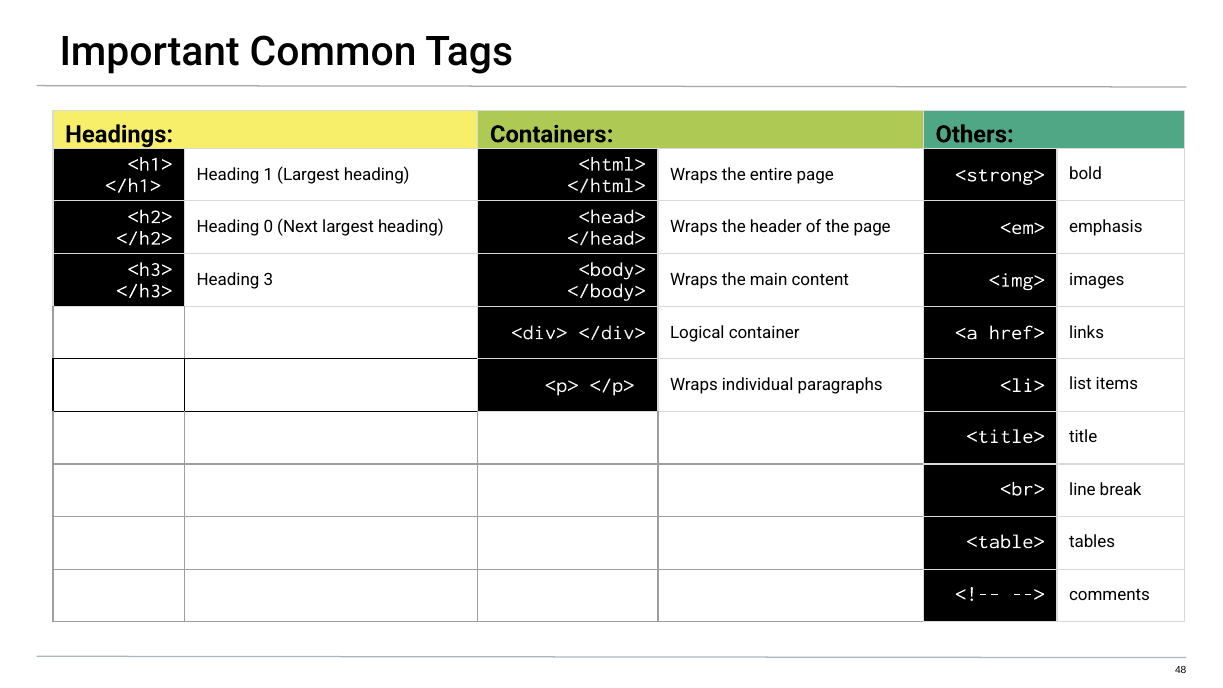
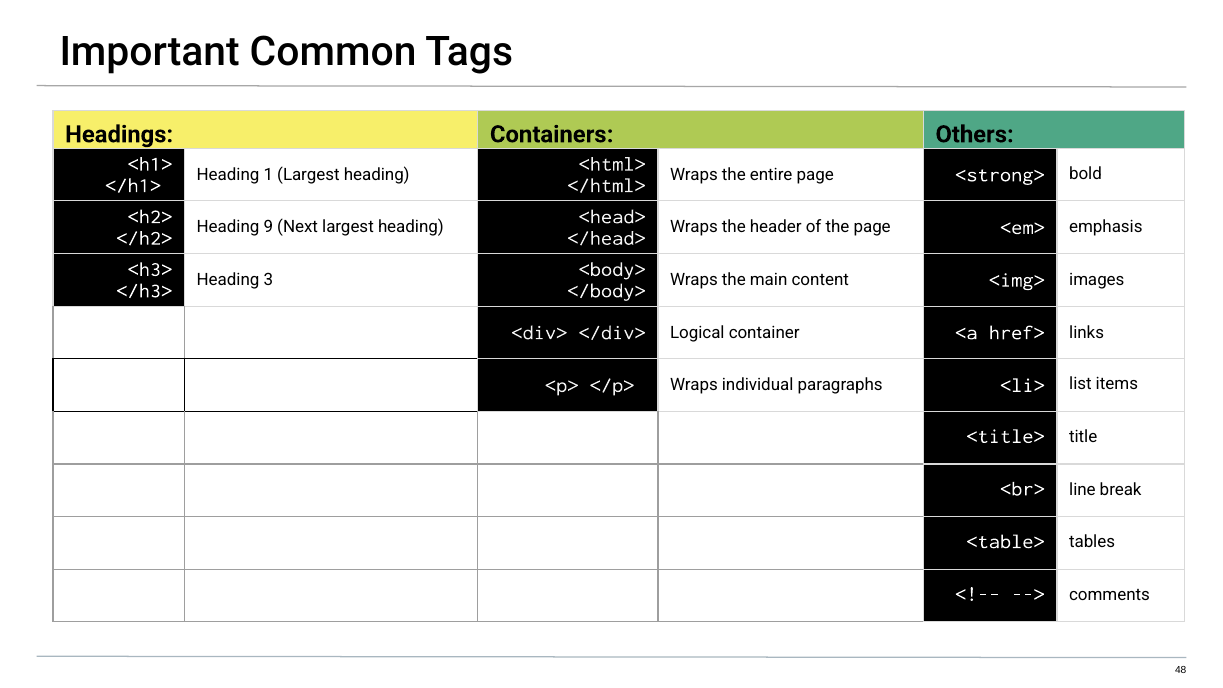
0: 0 -> 9 (268, 227)
